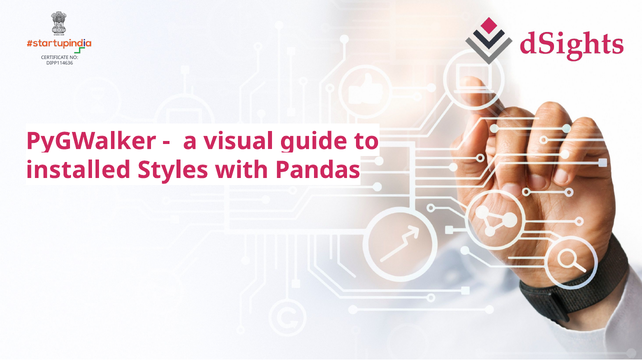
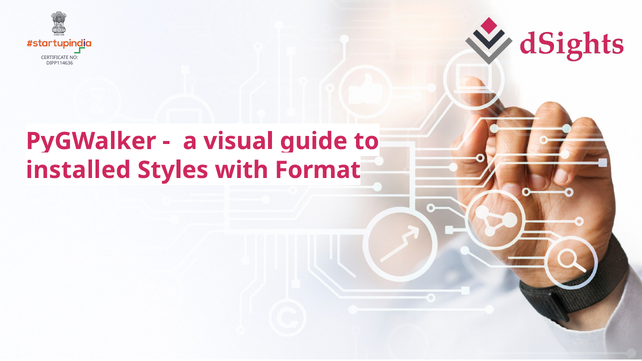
Pandas: Pandas -> Format (318, 170)
